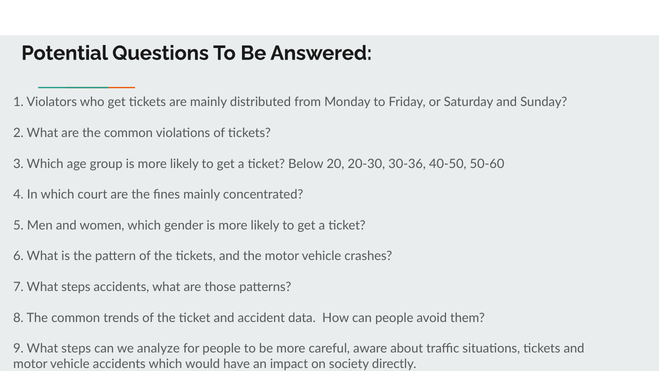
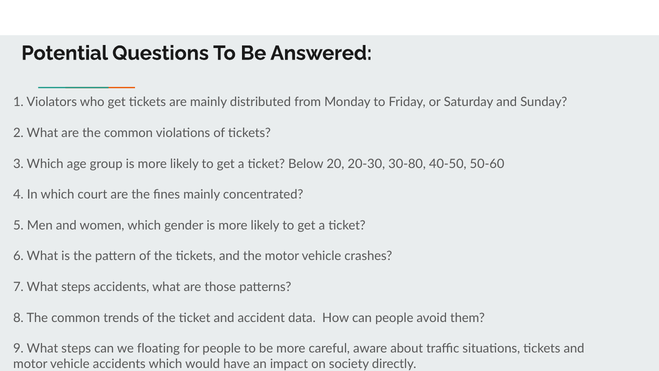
30-36: 30-36 -> 30-80 (407, 164)
analyze: analyze -> floating (158, 348)
